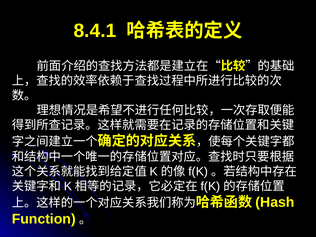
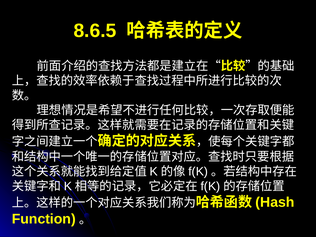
8.4.1: 8.4.1 -> 8.6.5 (95, 31)
